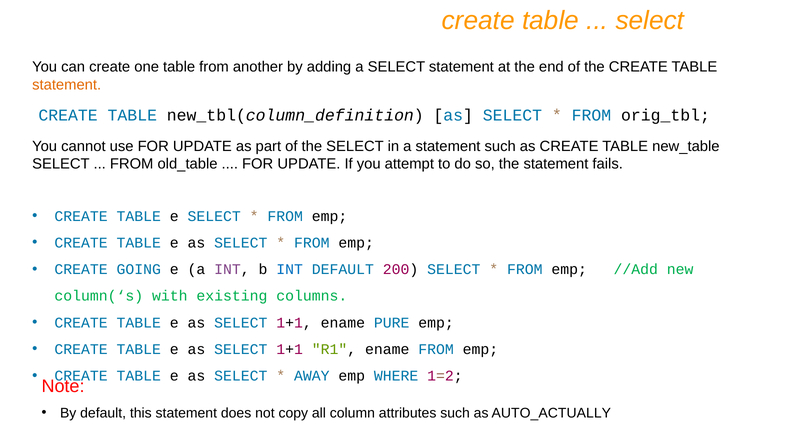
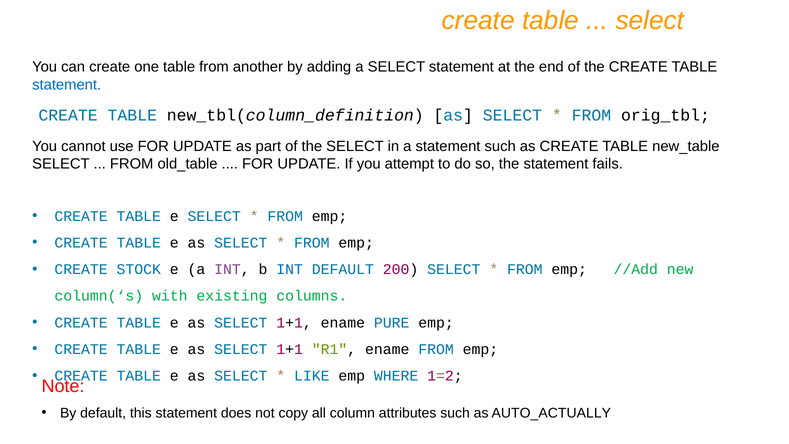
statement colour: orange -> blue (67, 85)
GOING: GOING -> STOCK (139, 269)
AWAY: AWAY -> LIKE (312, 376)
